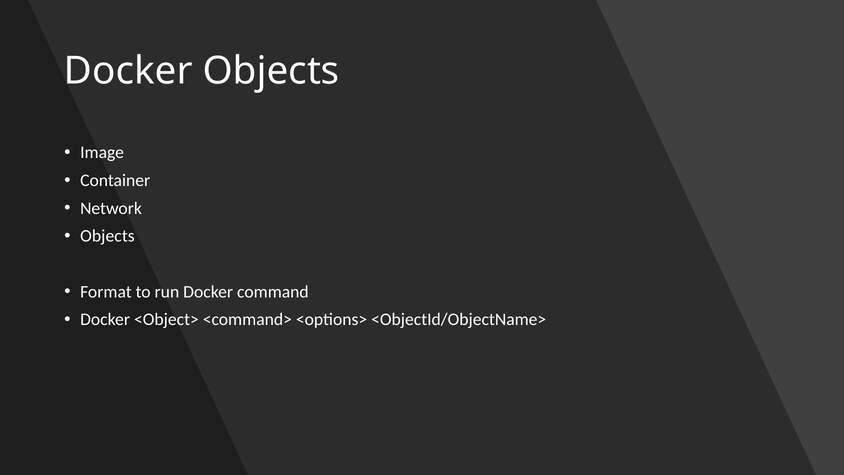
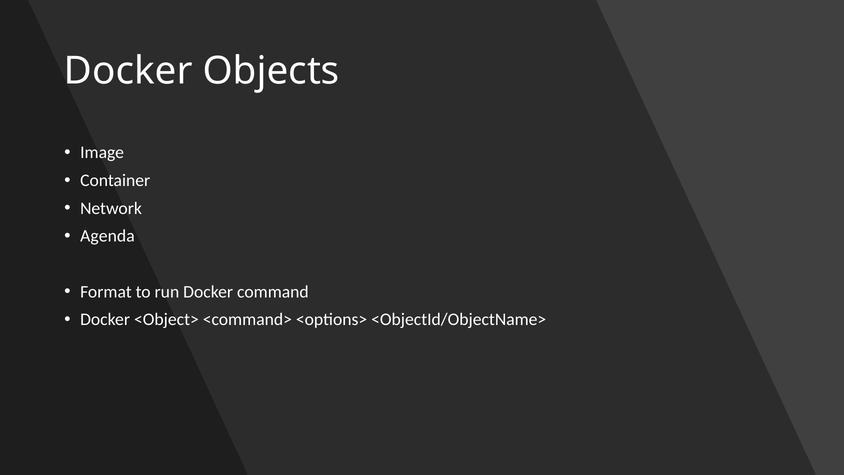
Objects: Objects -> Agenda (107, 236)
